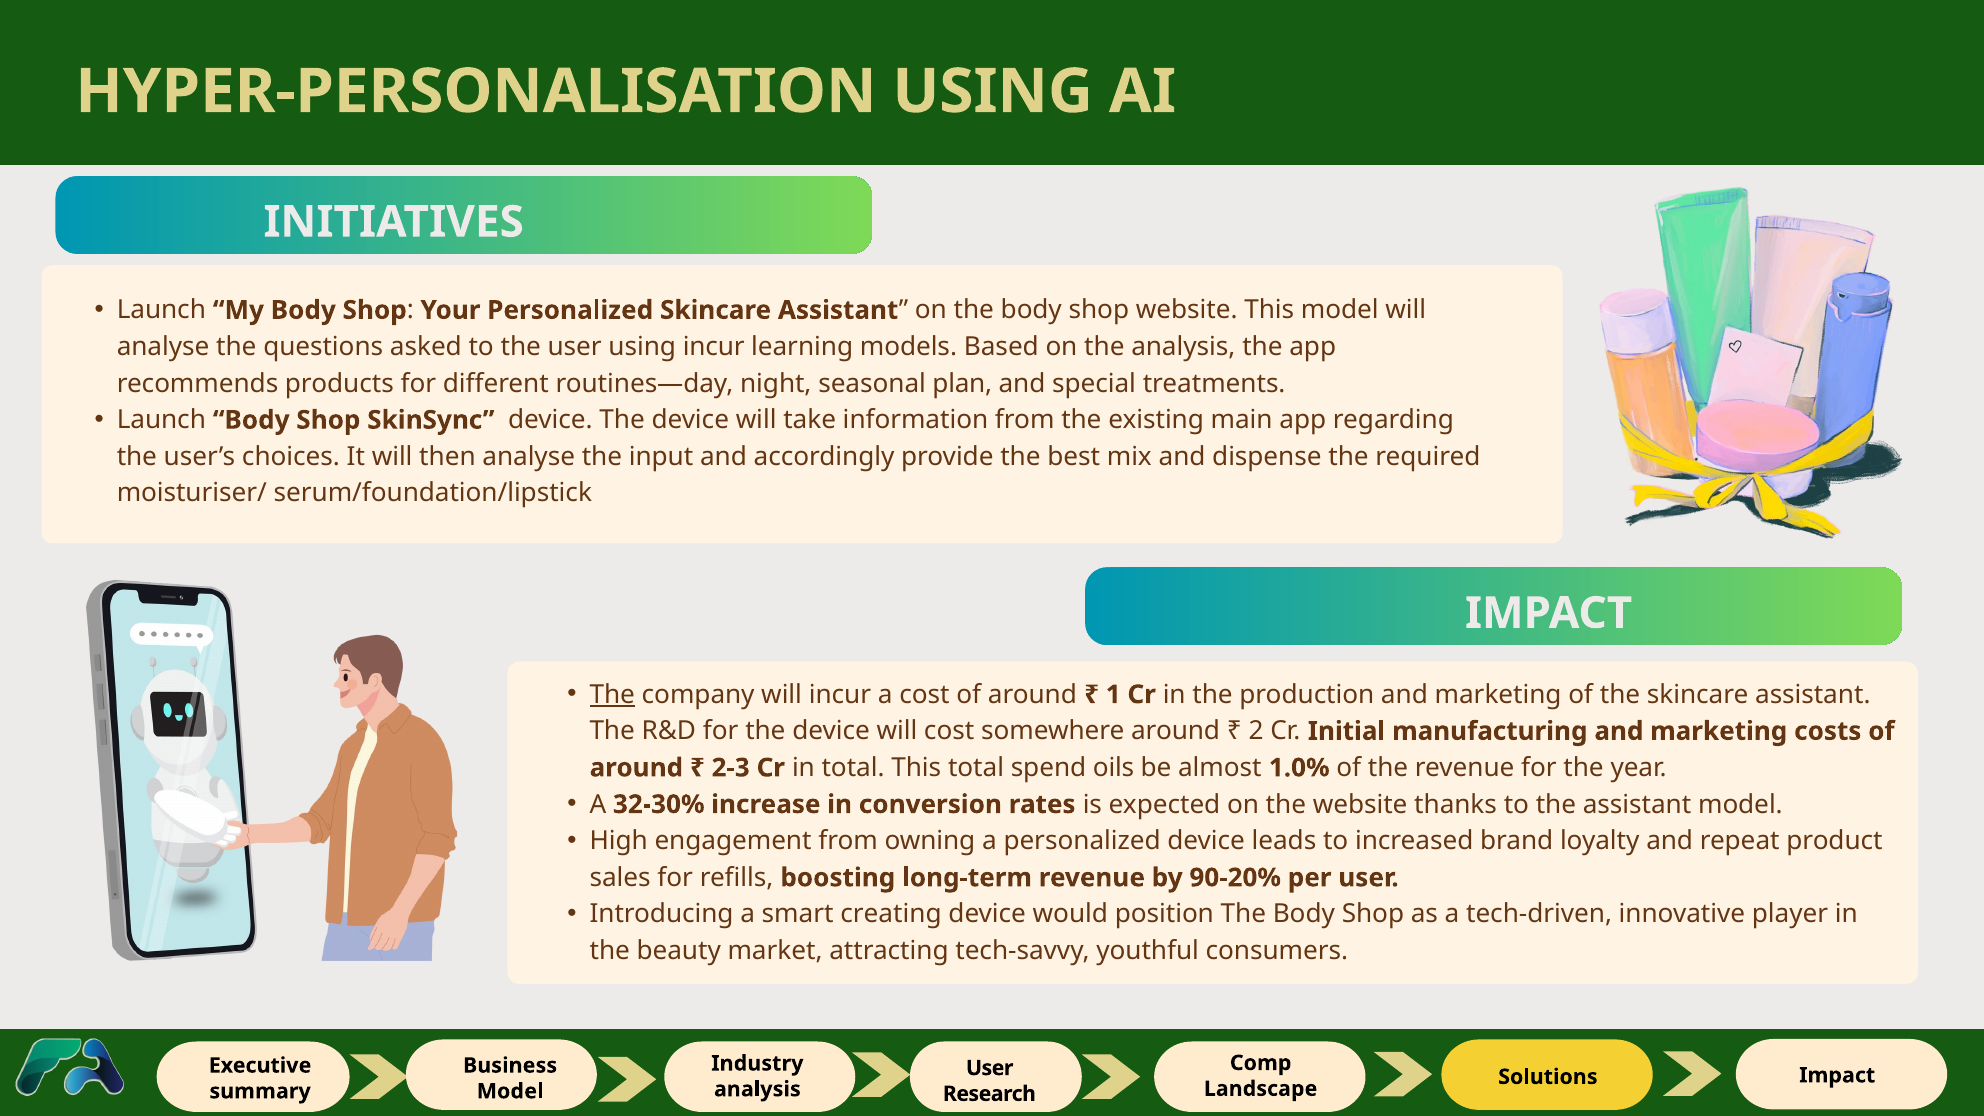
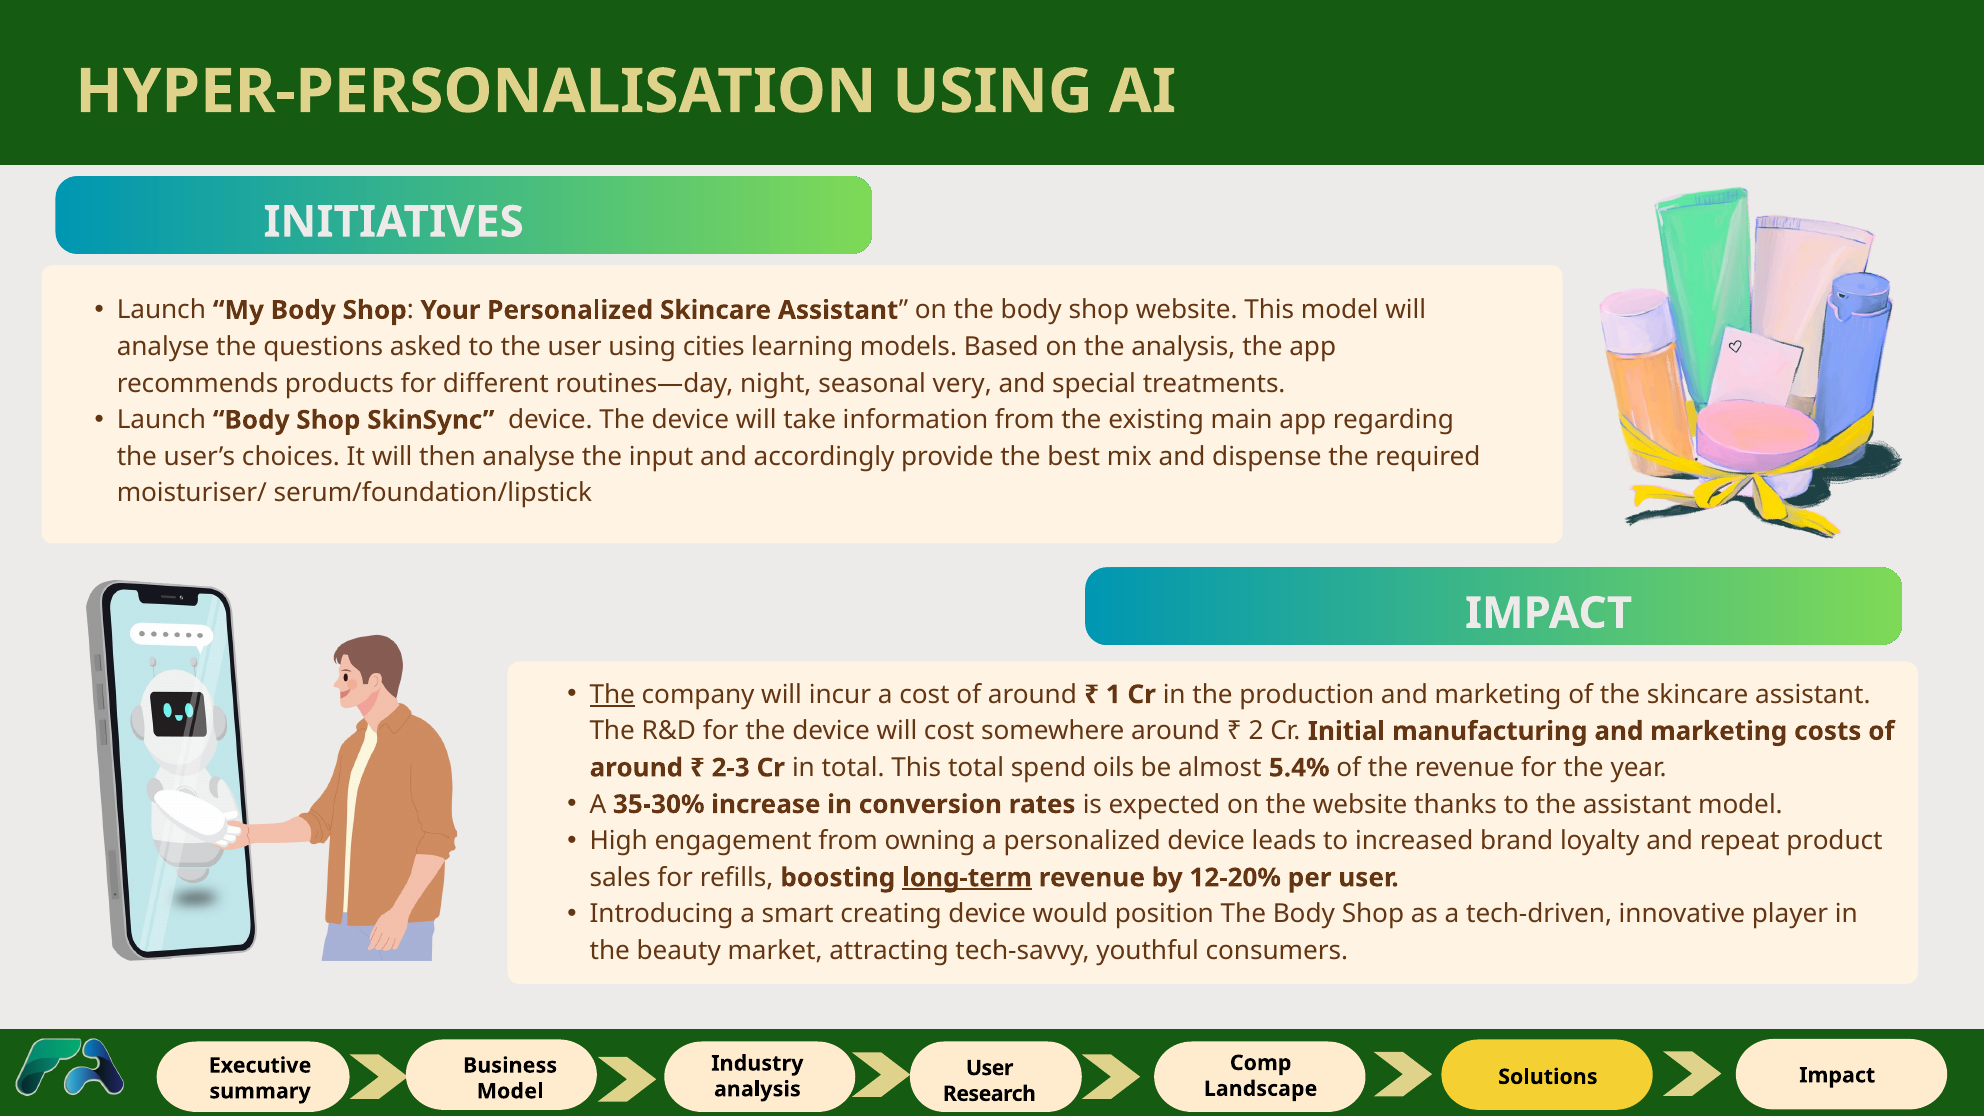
using incur: incur -> cities (714, 347)
plan: plan -> very (962, 383)
1.0%: 1.0% -> 5.4% (1299, 768)
32-30%: 32-30% -> 35-30% (659, 804)
long-term underline: none -> present (967, 878)
90-20%: 90-20% -> 12-20% (1235, 878)
